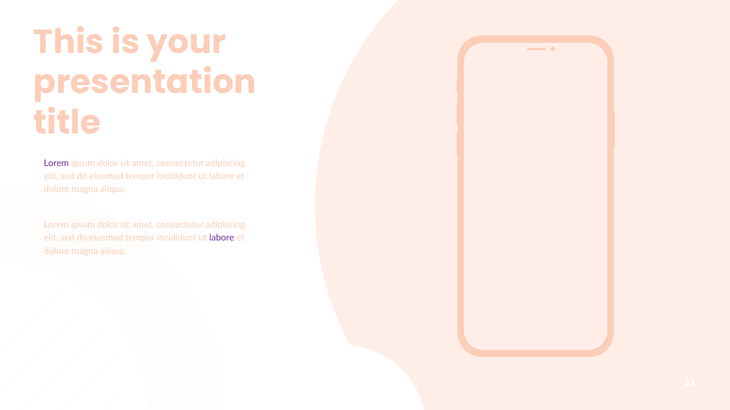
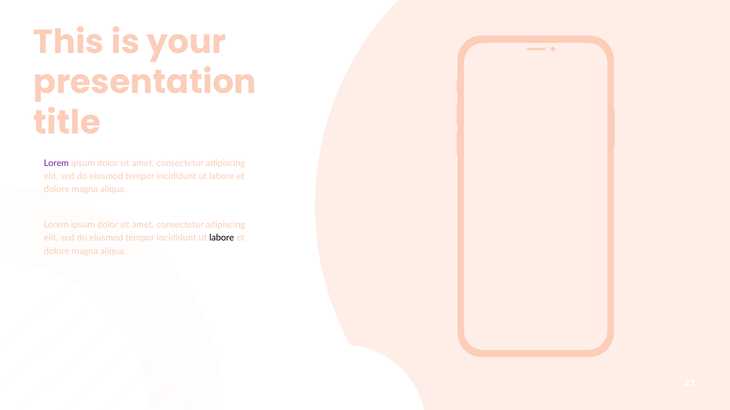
labore colour: purple -> black (222, 238)
